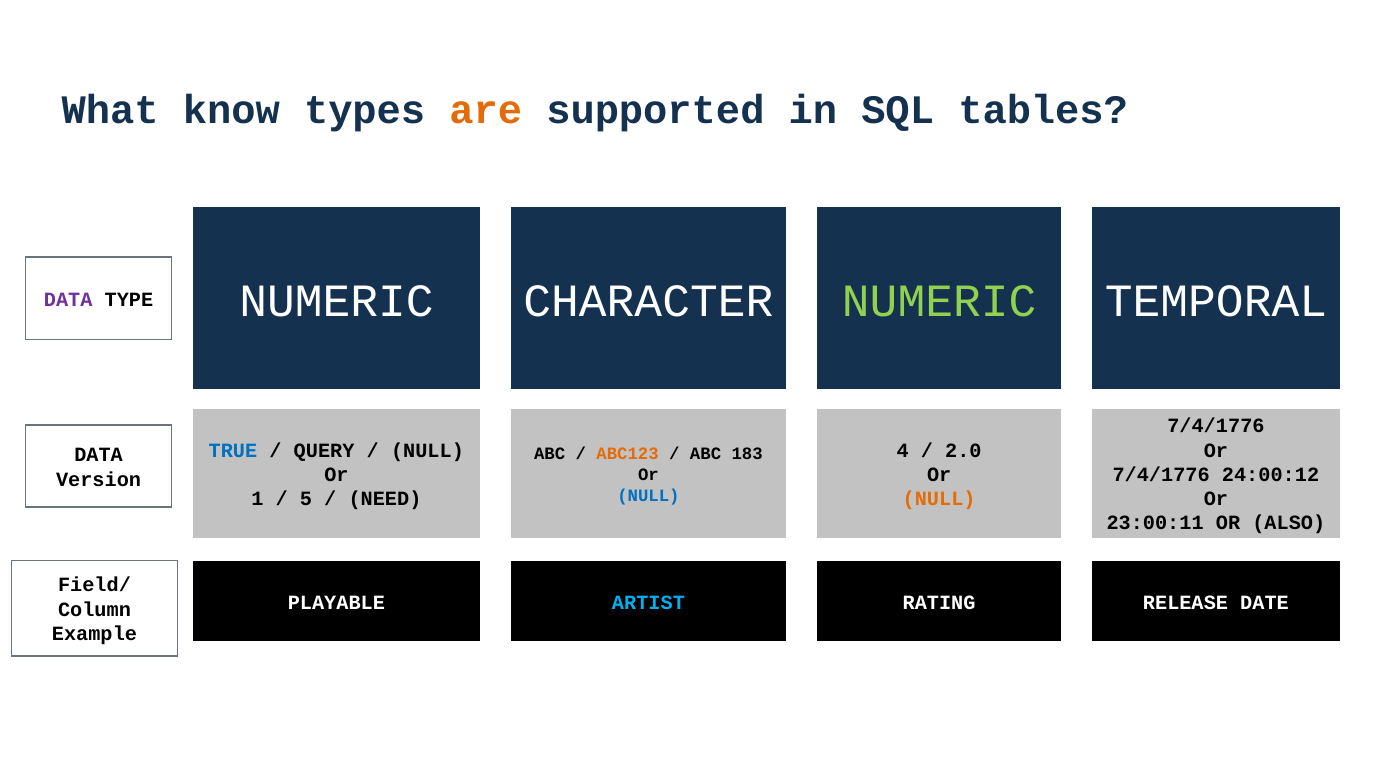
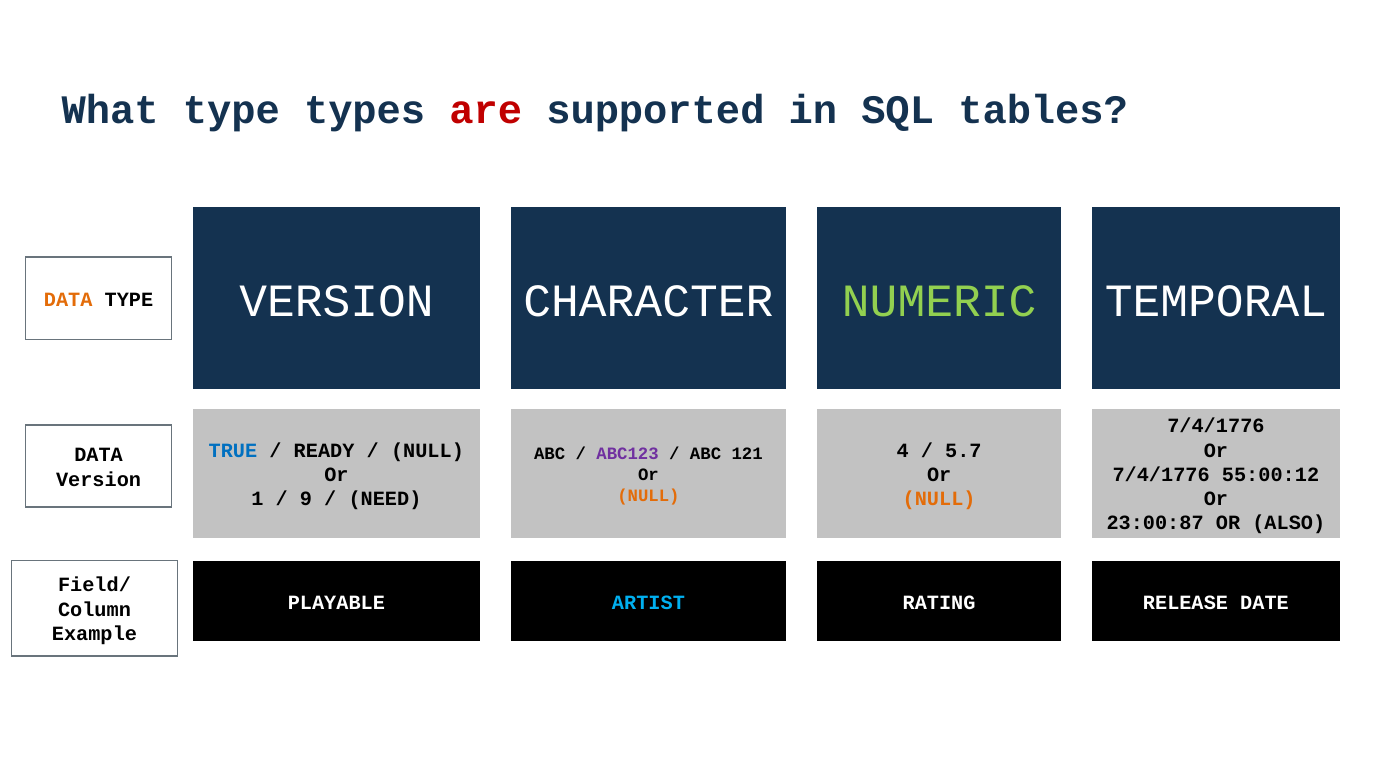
What know: know -> type (231, 111)
are colour: orange -> red (486, 111)
NUMERIC: NUMERIC -> VERSION (336, 302)
DATA colour: purple -> orange (68, 300)
QUERY: QUERY -> READY (324, 451)
2.0: 2.0 -> 5.7 (963, 451)
ABC123 colour: orange -> purple (628, 454)
183: 183 -> 121 (747, 454)
24:00:12: 24:00:12 -> 55:00:12 (1271, 475)
NULL colour: blue -> orange (648, 495)
5: 5 -> 9 (306, 499)
23:00:11: 23:00:11 -> 23:00:87 (1155, 523)
